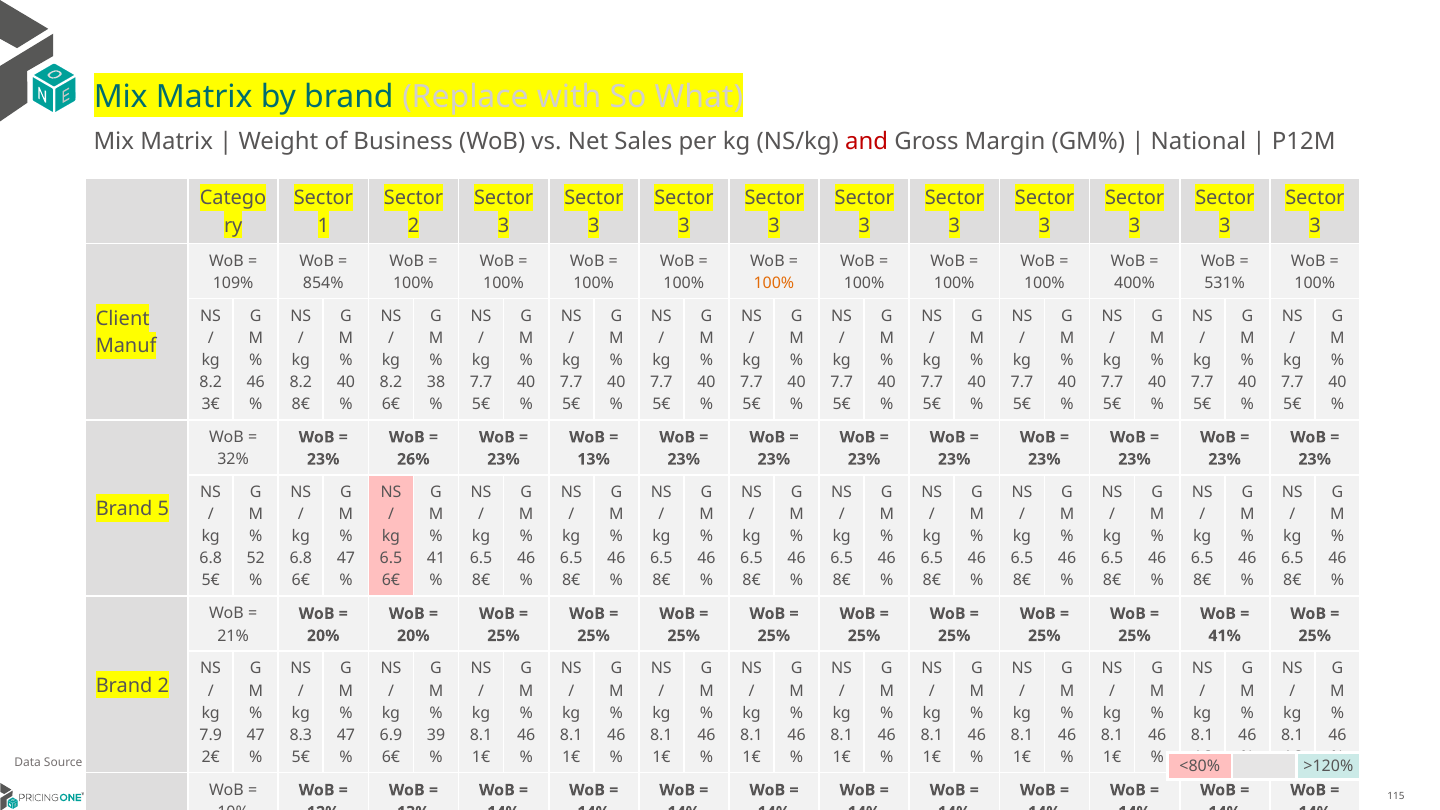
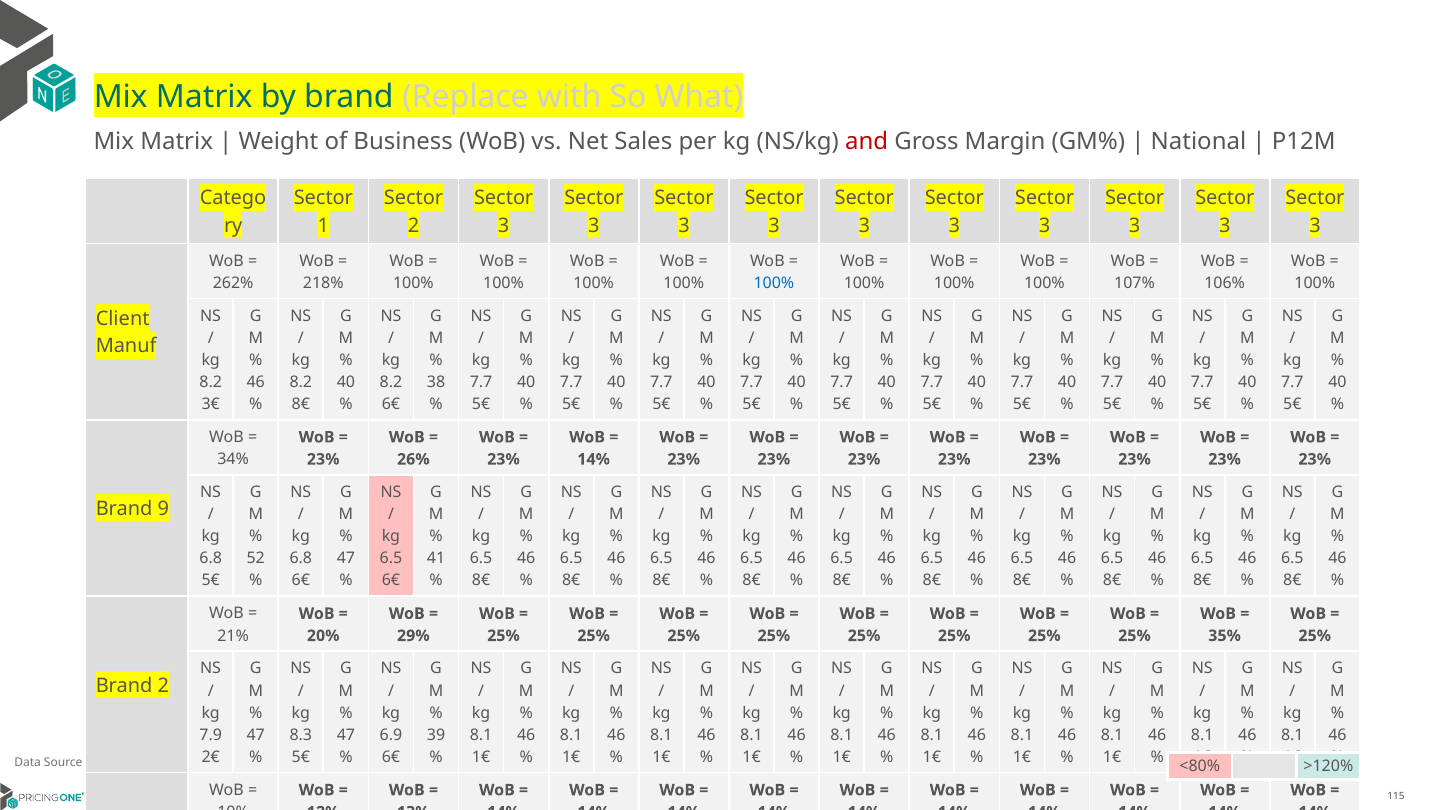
109%: 109% -> 262% (233, 283)
854%: 854% -> 218% (323, 283)
100% colour: orange -> blue (774, 283)
400%: 400% -> 107% (1135, 283)
531%: 531% -> 106% (1225, 283)
32%: 32% -> 34% (233, 459)
13%: 13% -> 14% (594, 459)
5: 5 -> 9 (163, 509)
20%: 20% -> 29% (413, 636)
41%: 41% -> 35% (1225, 636)
